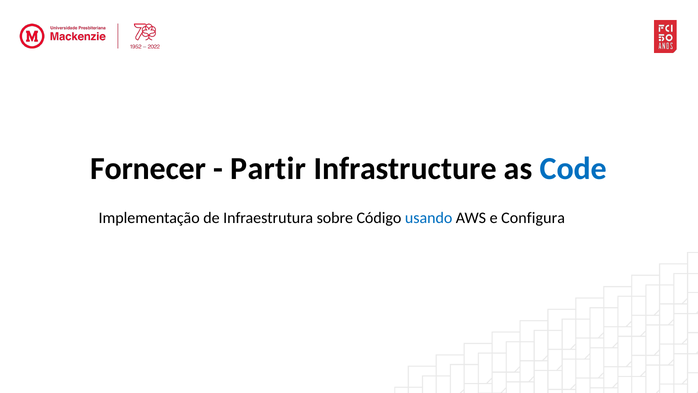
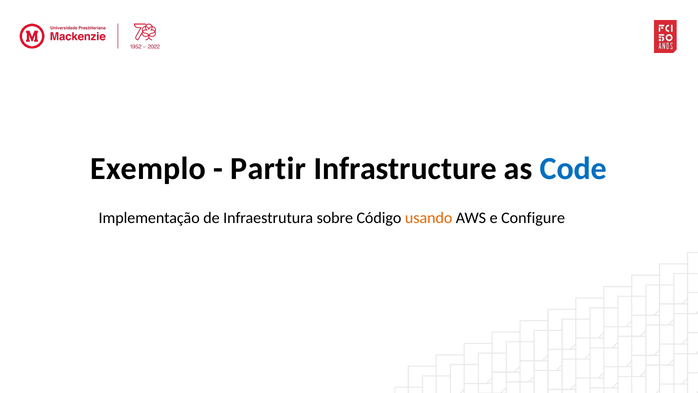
Fornecer: Fornecer -> Exemplo (148, 168)
usando colour: blue -> orange (429, 218)
Configura: Configura -> Configure (533, 218)
